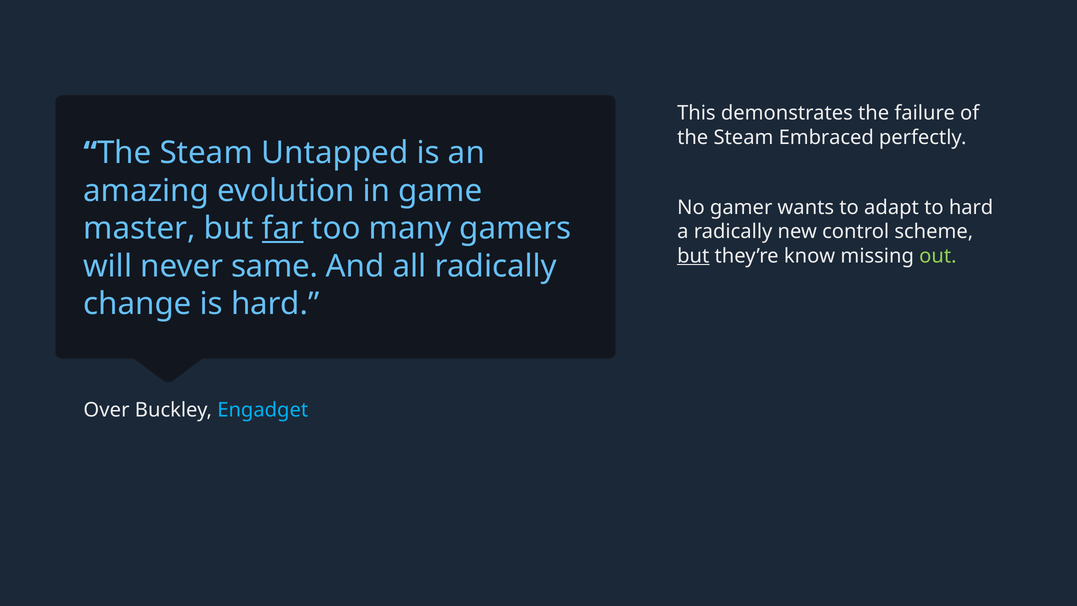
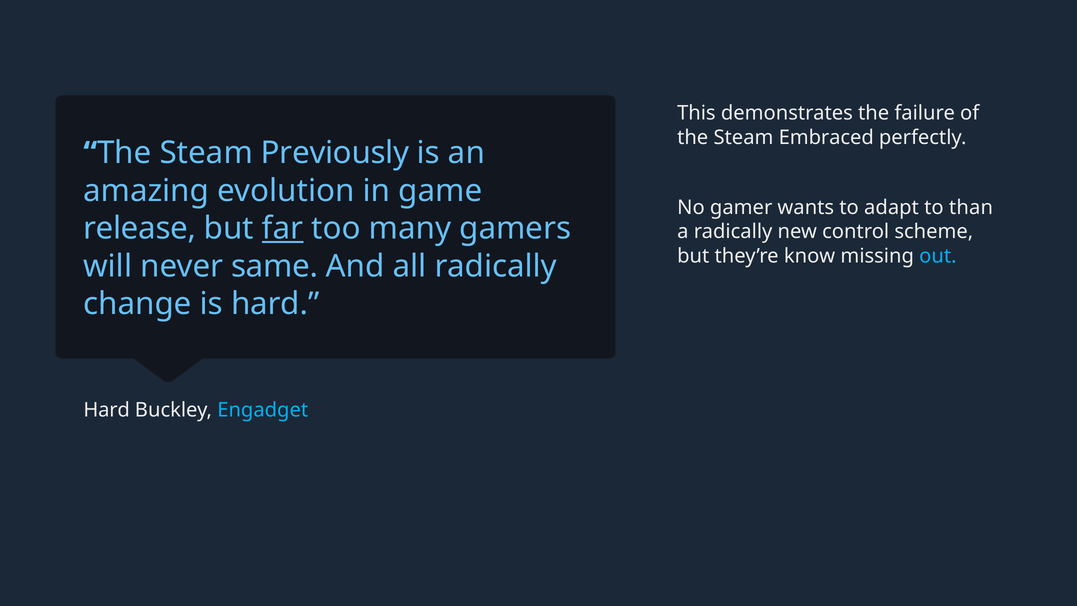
Untapped: Untapped -> Previously (335, 153)
to hard: hard -> than (971, 207)
master: master -> release (140, 228)
but underline: present -> none (693, 256)
out colour: light green -> light blue (938, 256)
Over: Over -> Hard (107, 410)
